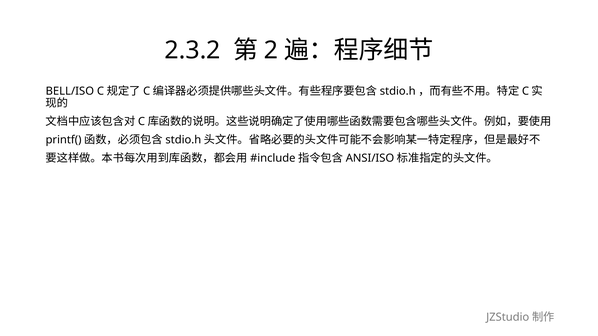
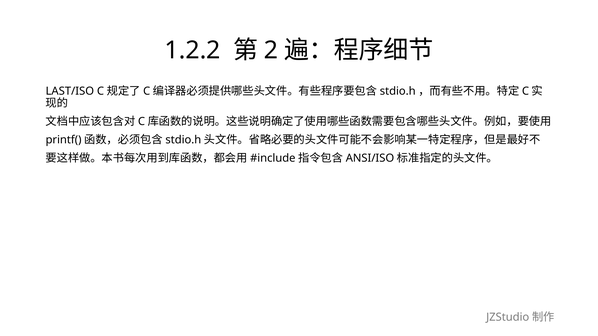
2.3.2: 2.3.2 -> 1.2.2 (193, 50)
BELL/ISO: BELL/ISO -> LAST/ISO (70, 91)
